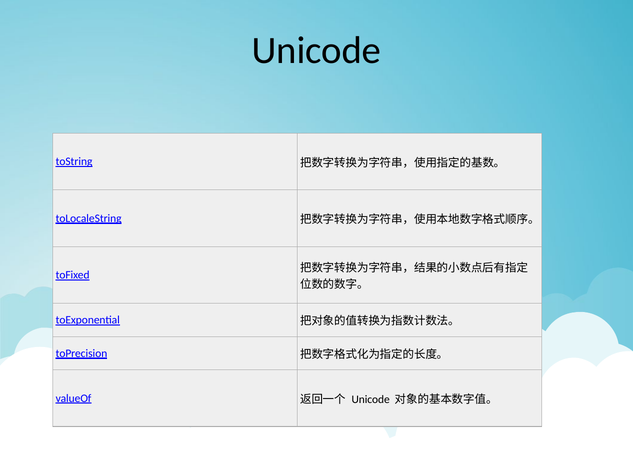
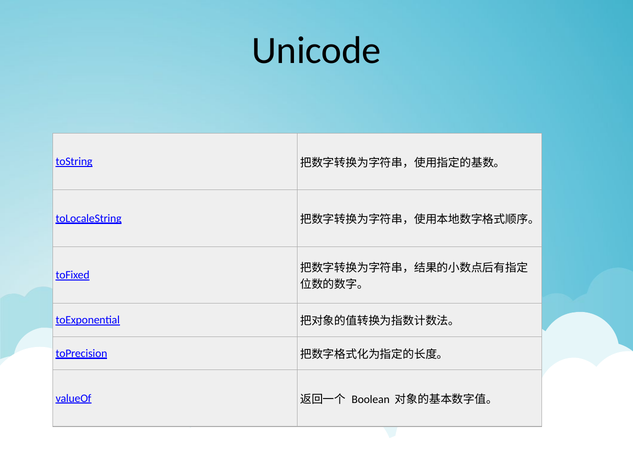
Unicode: Unicode -> Boolean (371, 399)
